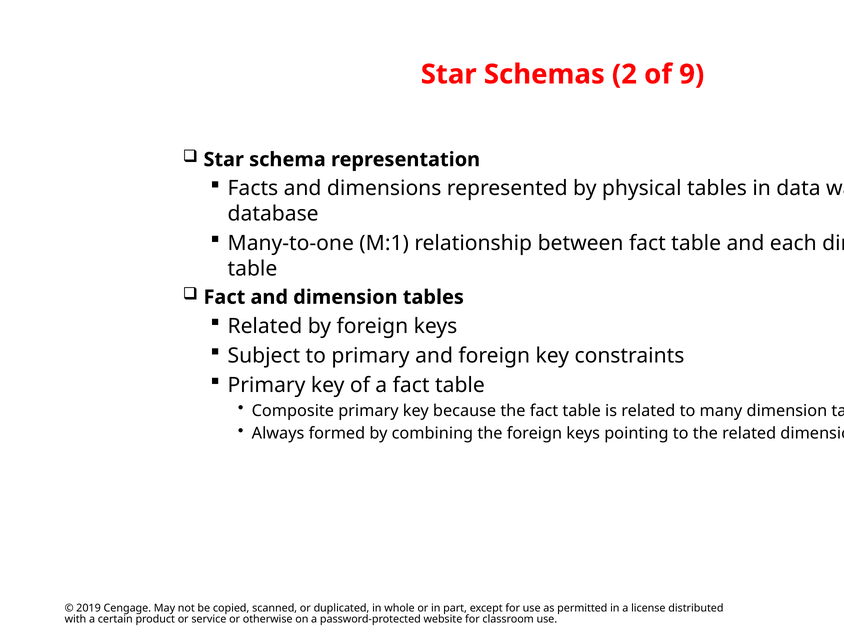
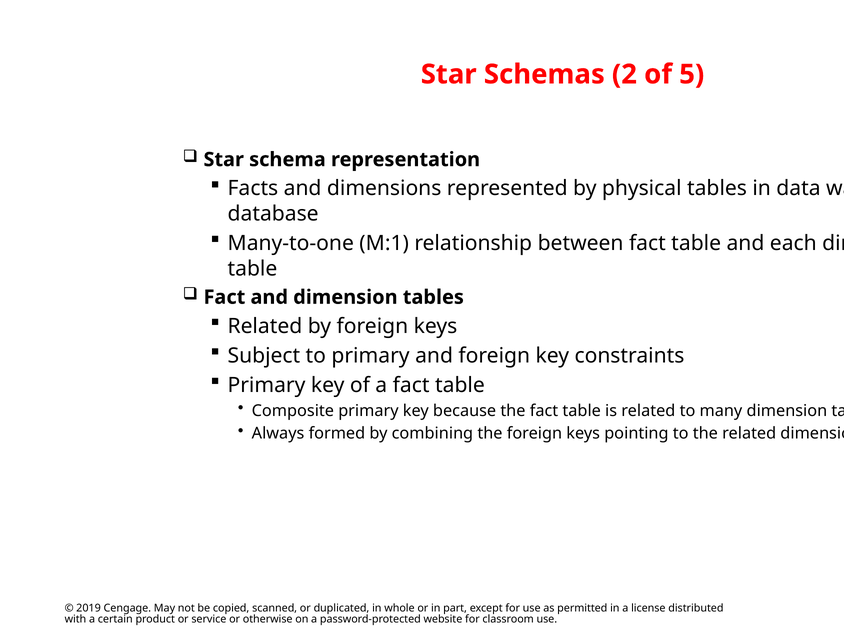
9: 9 -> 5 (692, 74)
